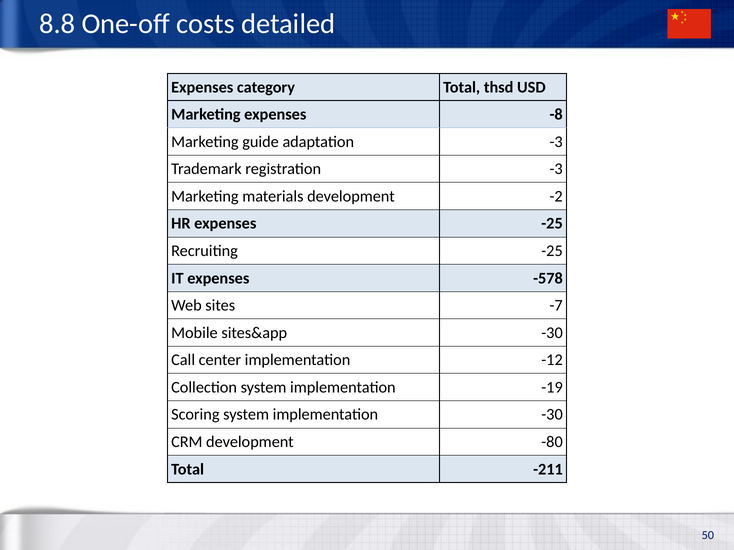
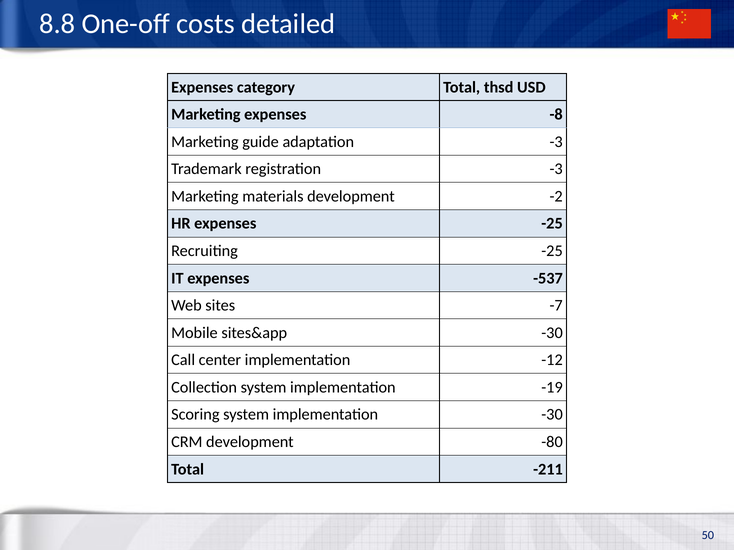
-578: -578 -> -537 (548, 278)
